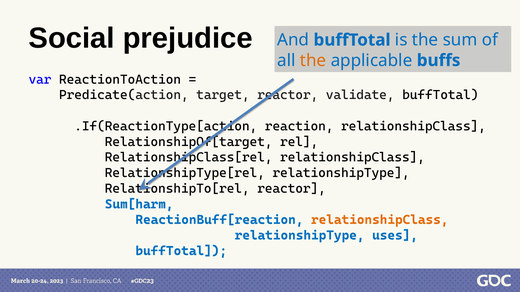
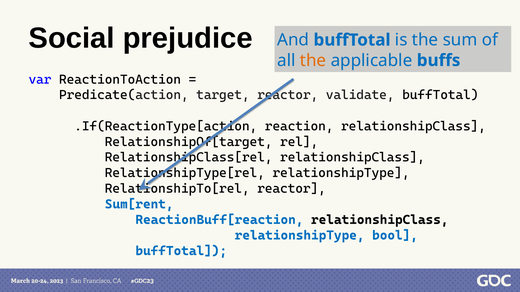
Sum[harm: Sum[harm -> Sum[rent (139, 204)
relationshipClass colour: orange -> black (380, 220)
uses: uses -> bool (395, 236)
